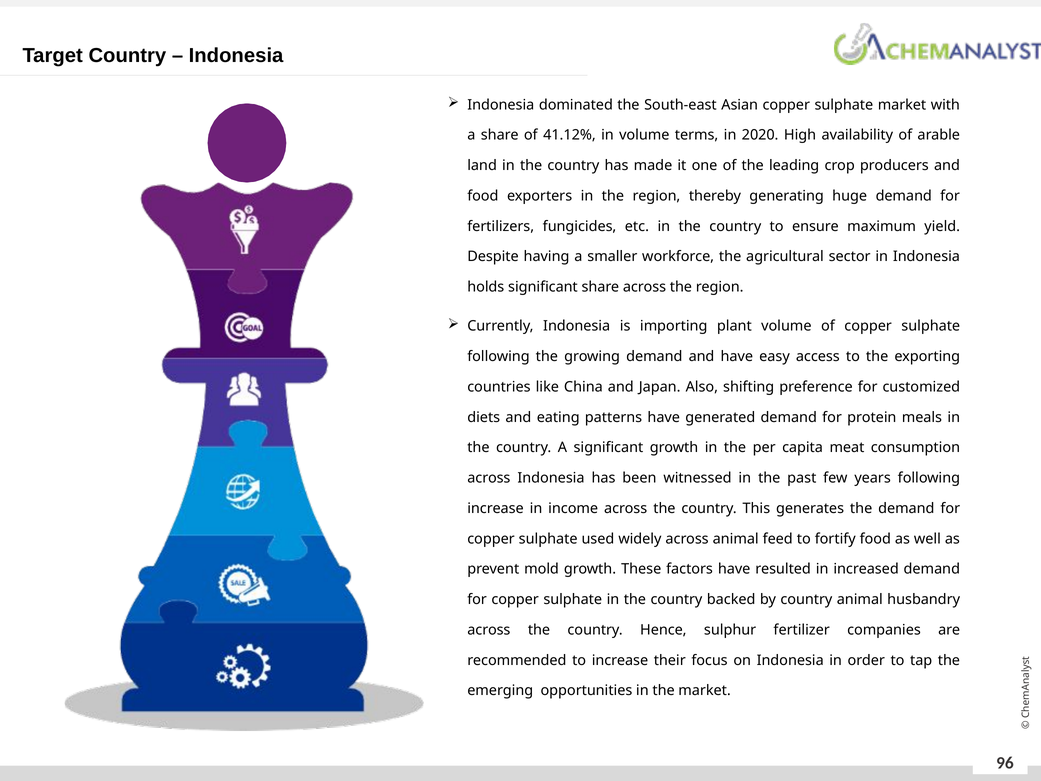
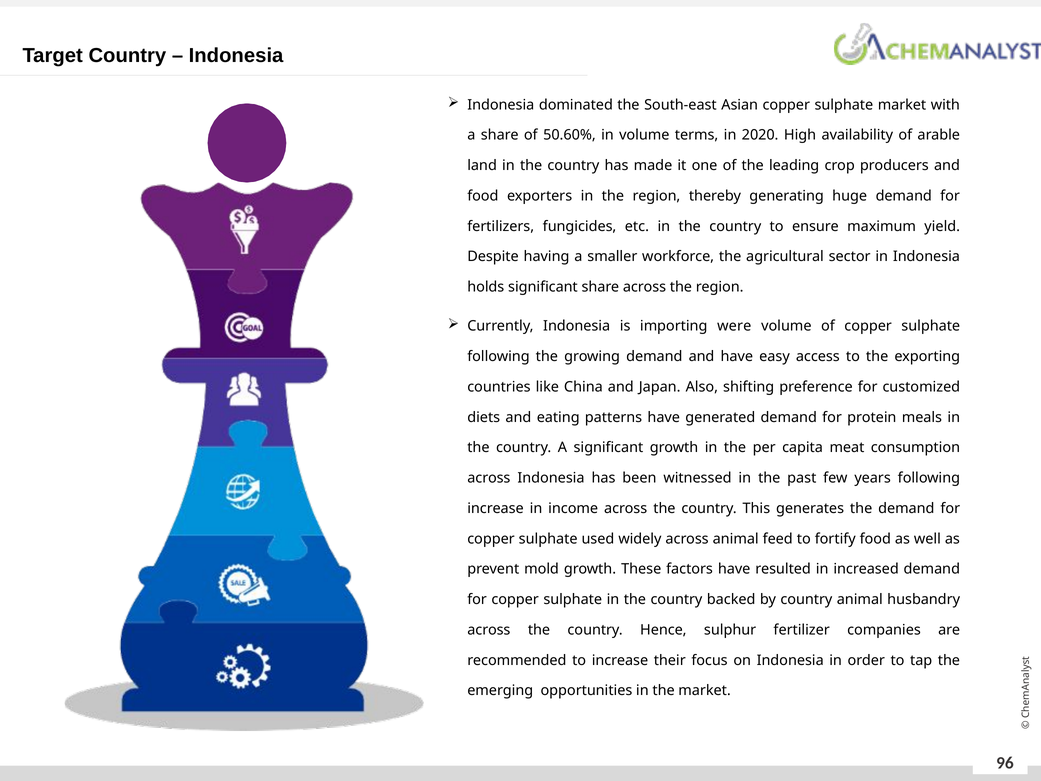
41.12%: 41.12% -> 50.60% (569, 135)
plant: plant -> were (734, 326)
